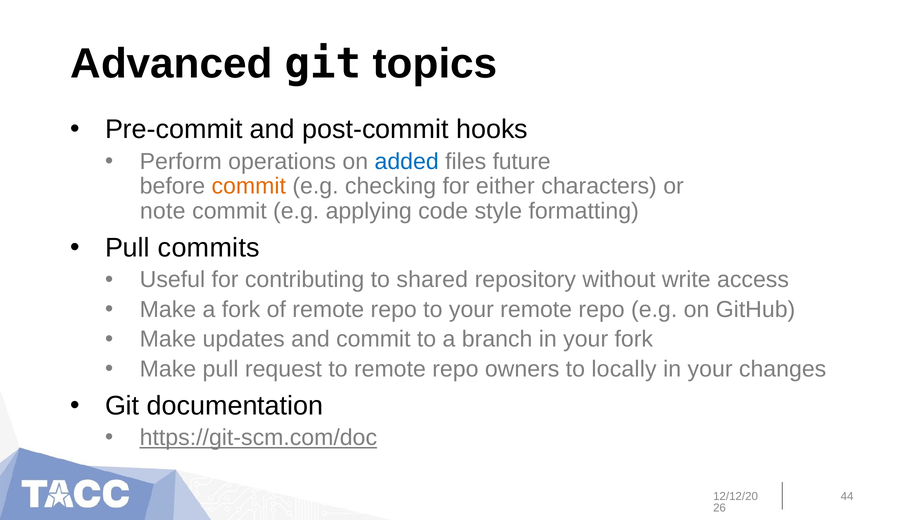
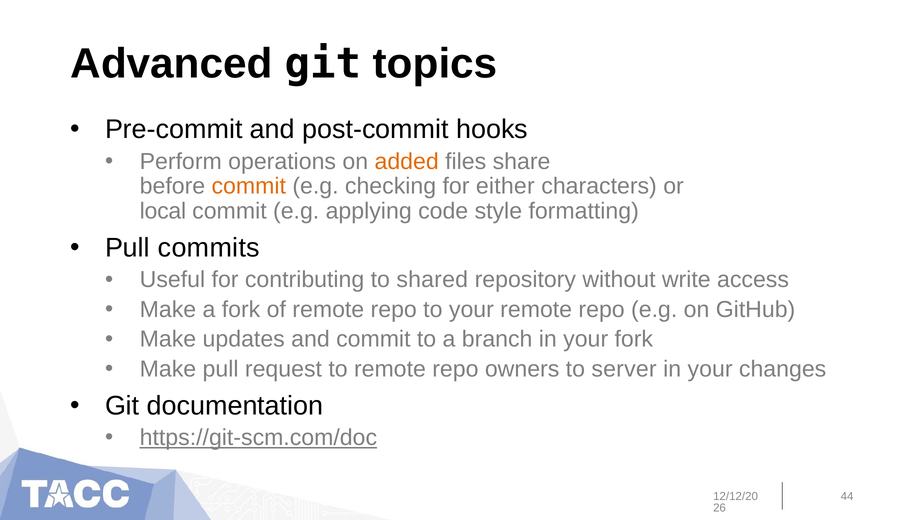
added colour: blue -> orange (407, 161)
future: future -> share (522, 161)
note: note -> local (163, 211)
locally: locally -> server (624, 369)
